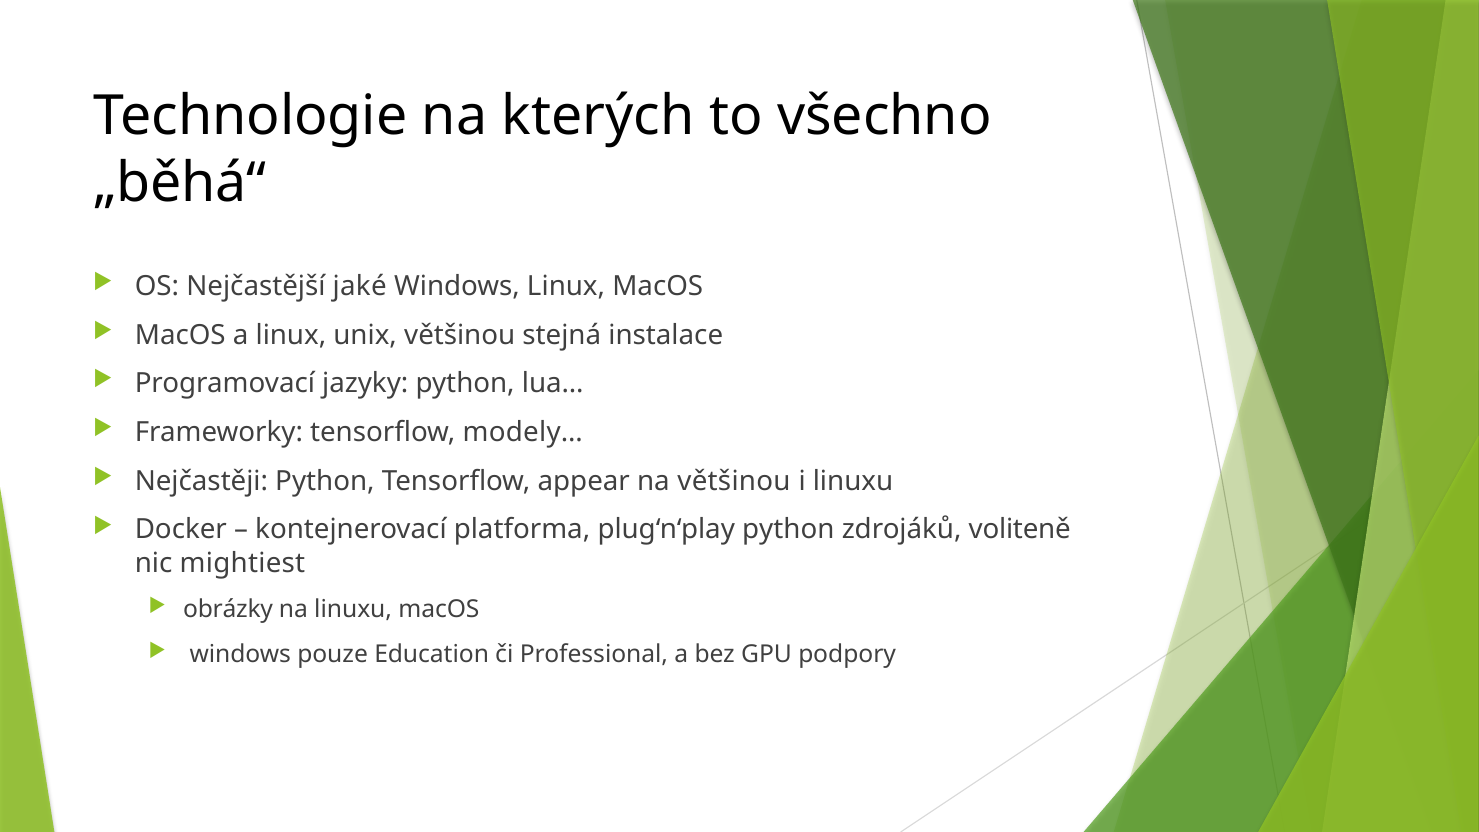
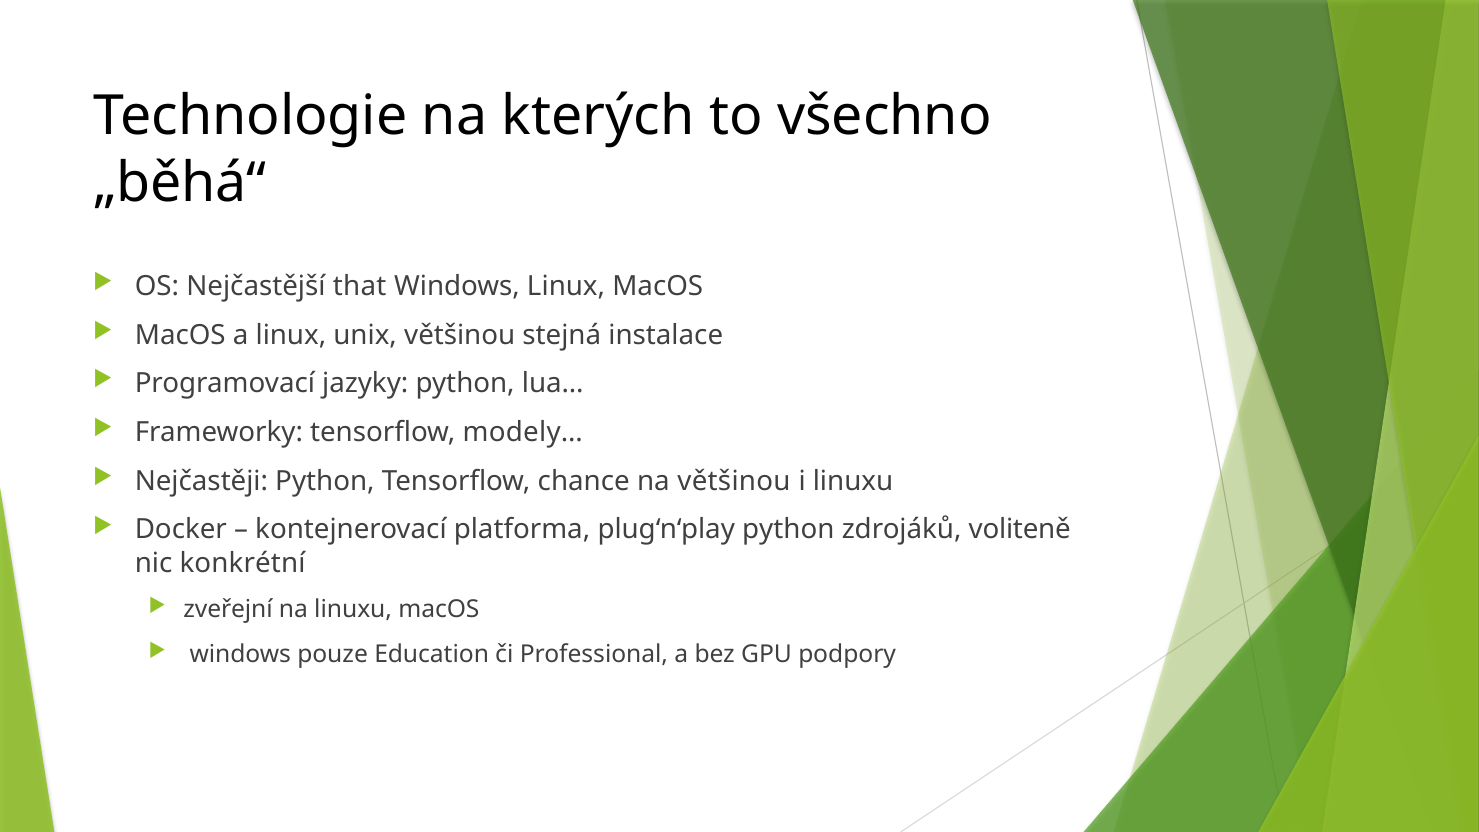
jaké: jaké -> that (360, 286)
appear: appear -> chance (584, 481)
mightiest: mightiest -> konkrétní (243, 563)
obrázky: obrázky -> zveřejní (228, 610)
